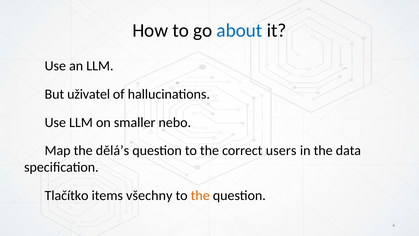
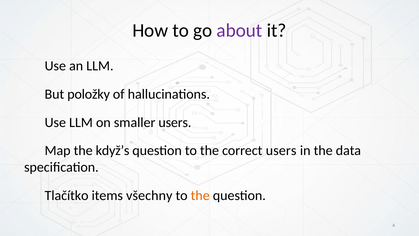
about colour: blue -> purple (239, 30)
uživatel: uživatel -> položky (89, 94)
smaller nebo: nebo -> users (175, 122)
dělá’s: dělá’s -> když’s (113, 150)
